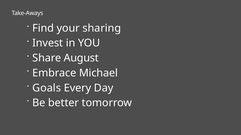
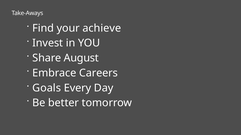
sharing: sharing -> achieve (102, 28)
Michael: Michael -> Careers (98, 73)
